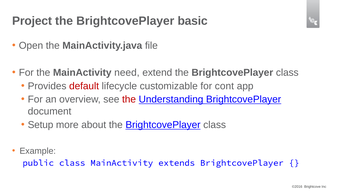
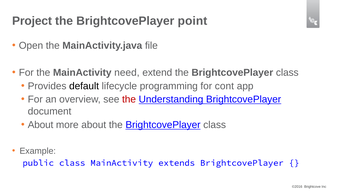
basic: basic -> point (192, 21)
default colour: red -> black (84, 86)
customizable: customizable -> programming (169, 86)
Setup: Setup -> About (41, 125)
